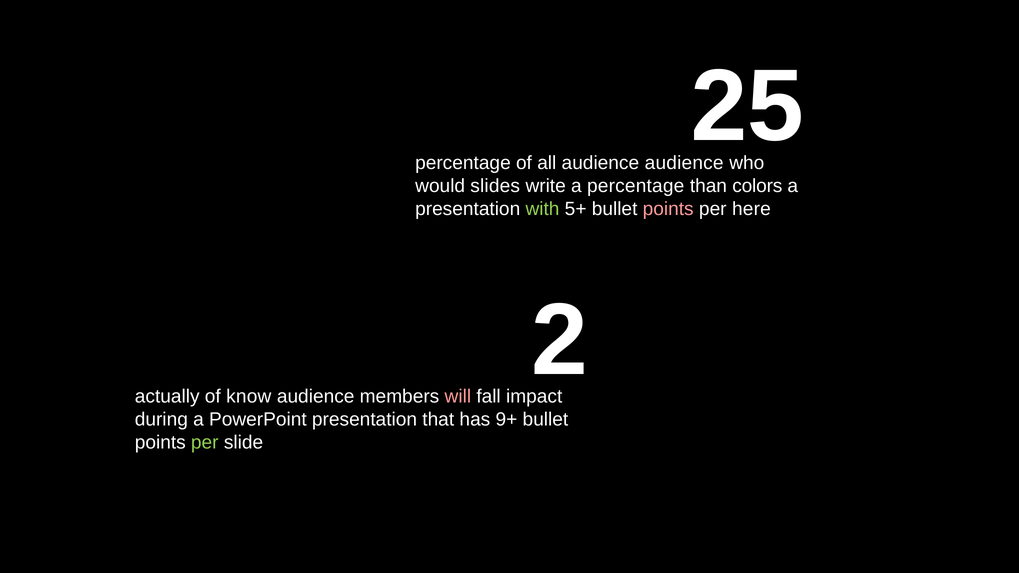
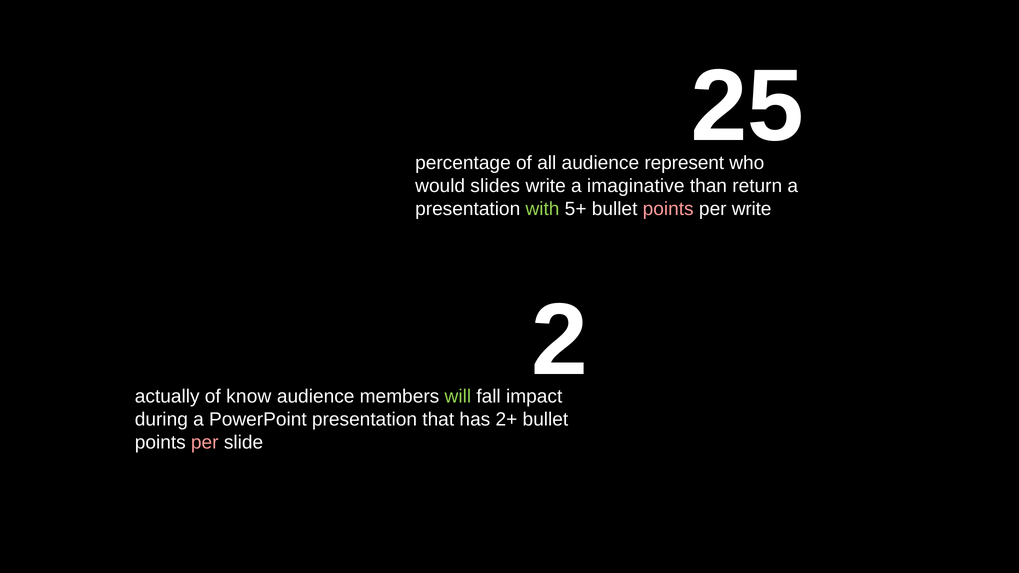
audience audience: audience -> represent (684, 163)
a percentage: percentage -> imaginative (636, 186)
colors: colors -> return (757, 186)
per here: here -> write (752, 209)
will colour: pink -> light green (458, 397)
9+: 9+ -> 2+ (506, 420)
per colour: light green -> pink (205, 443)
